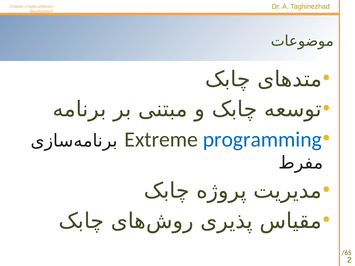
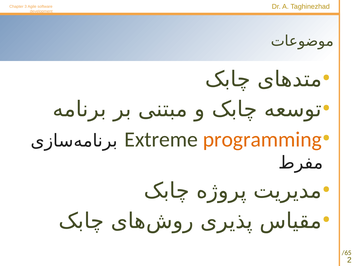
programming colour: blue -> orange (262, 140)
